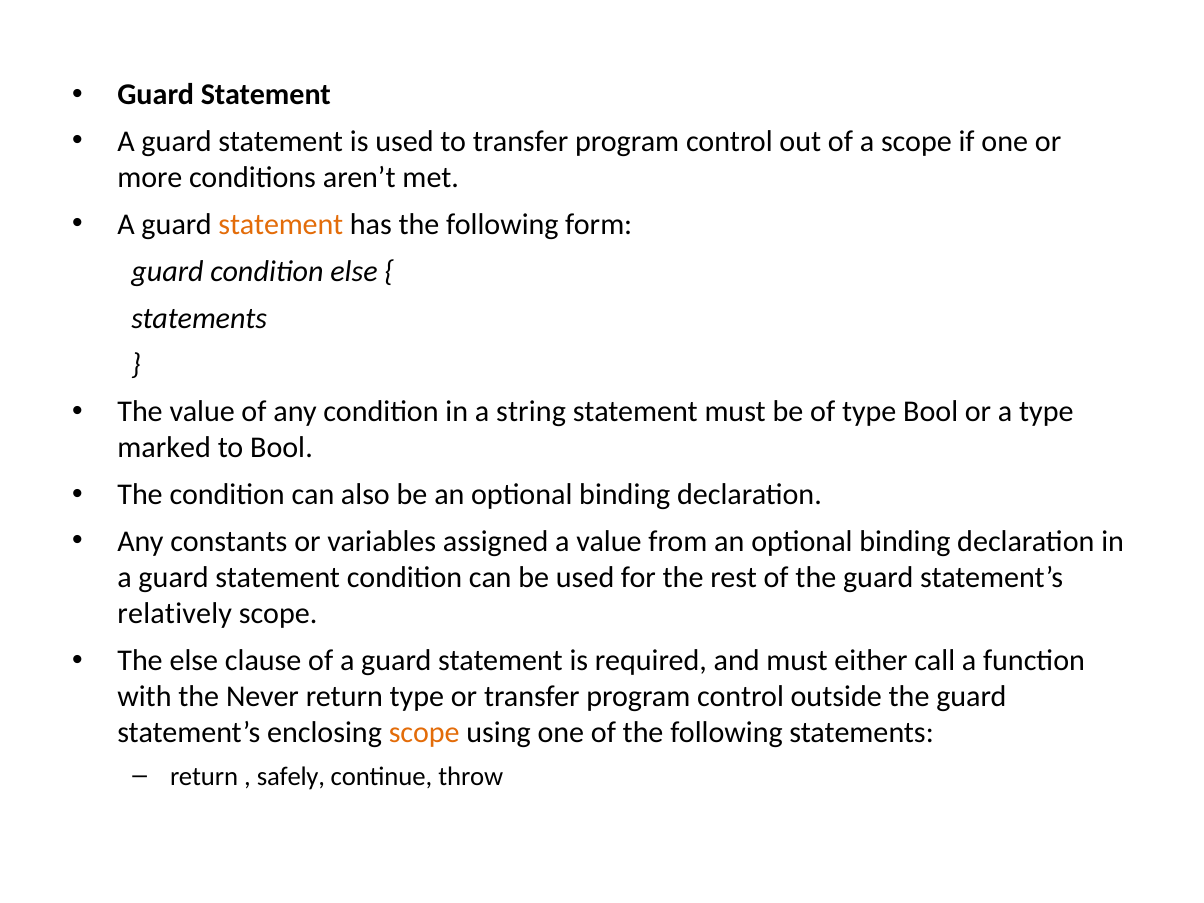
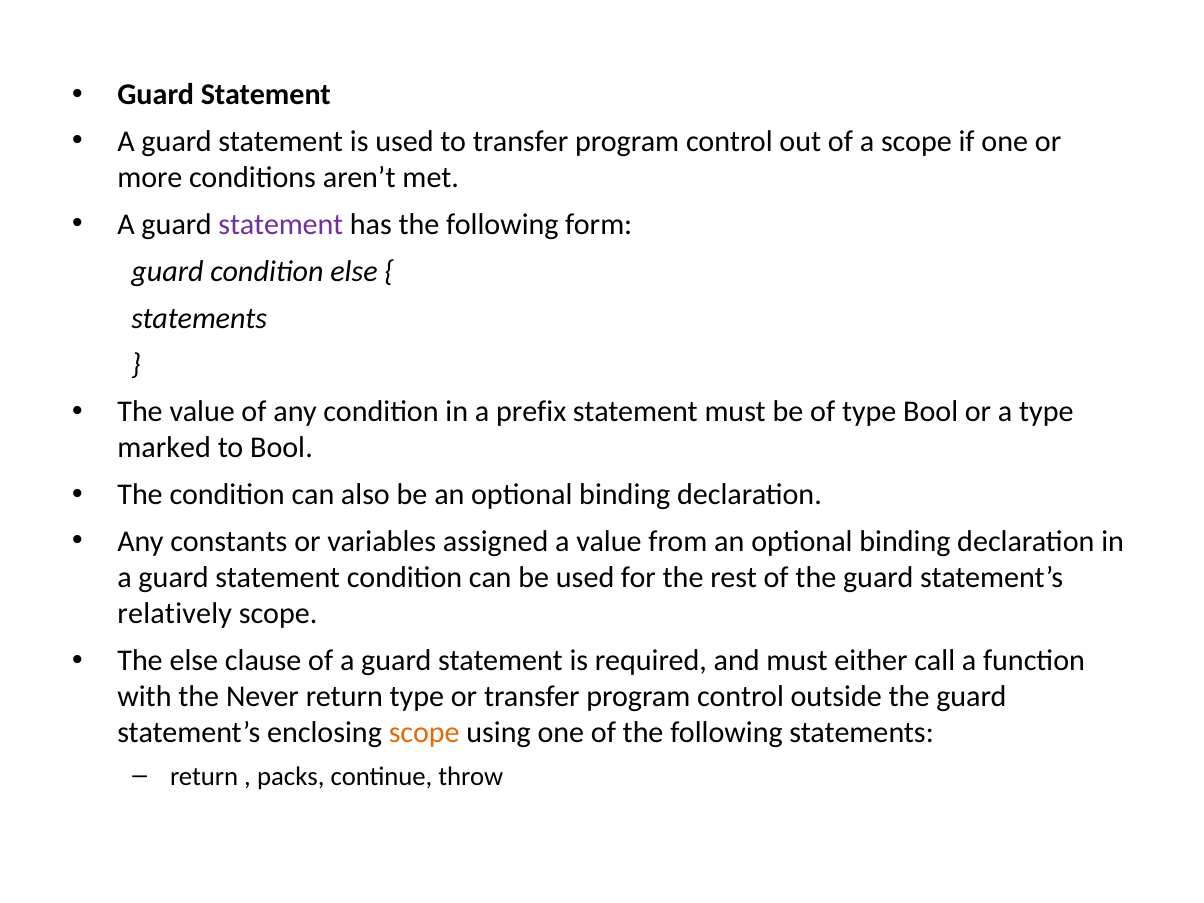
statement colour: orange -> purple (281, 225)
string: string -> prefix (531, 412)
safely: safely -> packs (291, 776)
